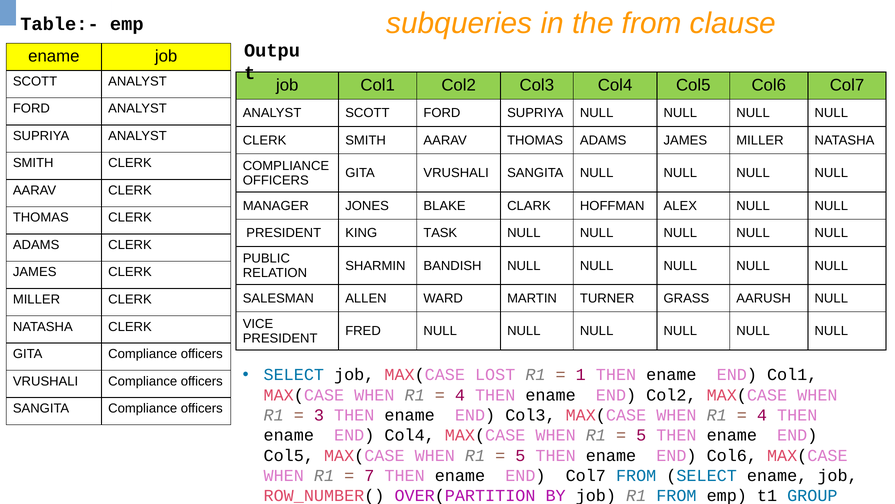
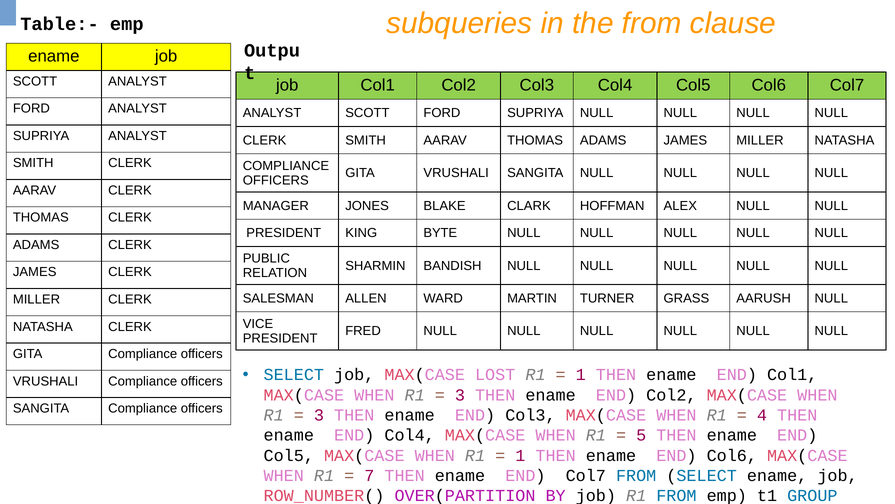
TASK: TASK -> BYTE (440, 233)
4: 4 -> 3 (460, 395)
5: 5 -> 1 (520, 455)
